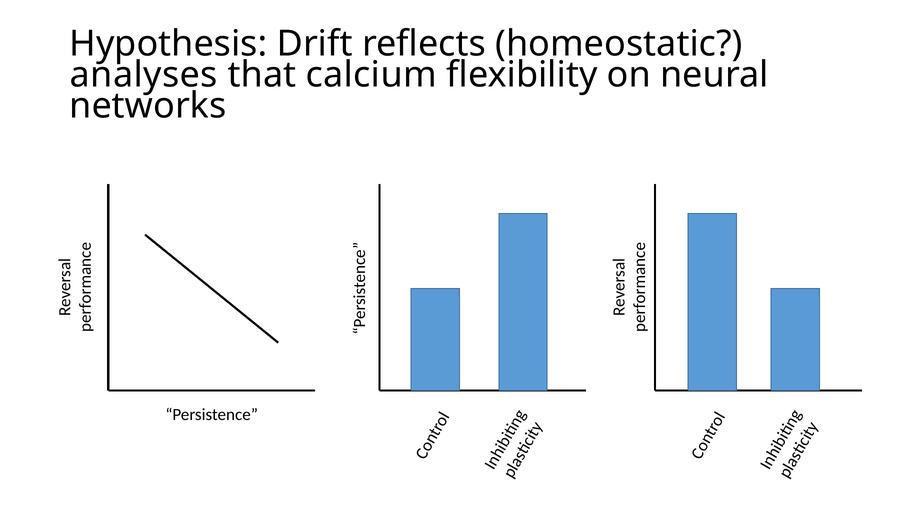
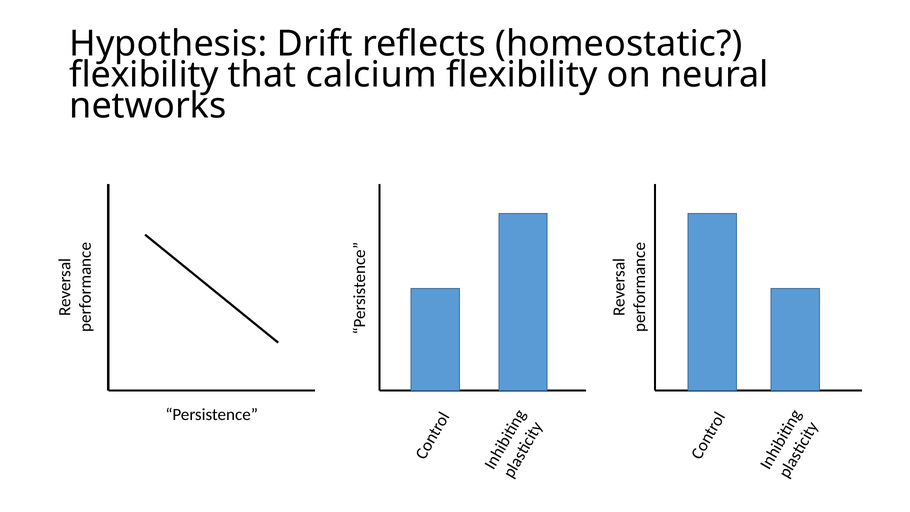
analyses: analyses -> flexibility (144, 75)
